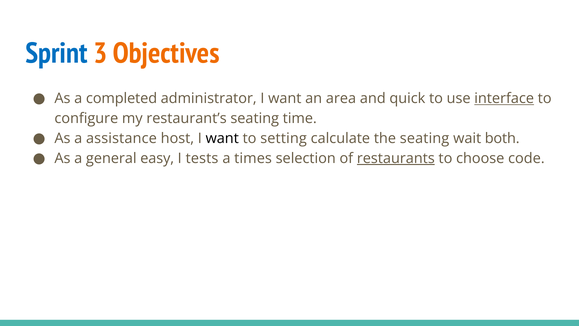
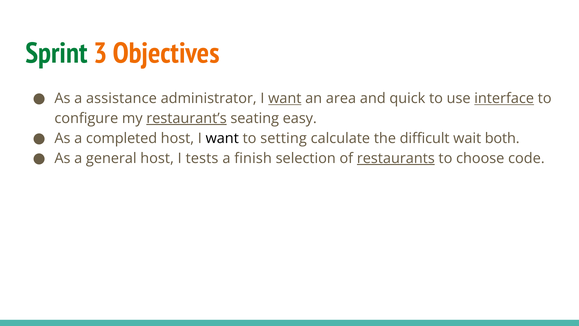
Sprint colour: blue -> green (57, 53)
completed: completed -> assistance (121, 98)
want underline: none -> present (285, 98)
restaurant’s underline: none -> present (187, 118)
time: time -> easy (300, 118)
assistance: assistance -> completed (122, 138)
the seating: seating -> difficult (425, 138)
general easy: easy -> host (157, 158)
times: times -> finish (253, 158)
